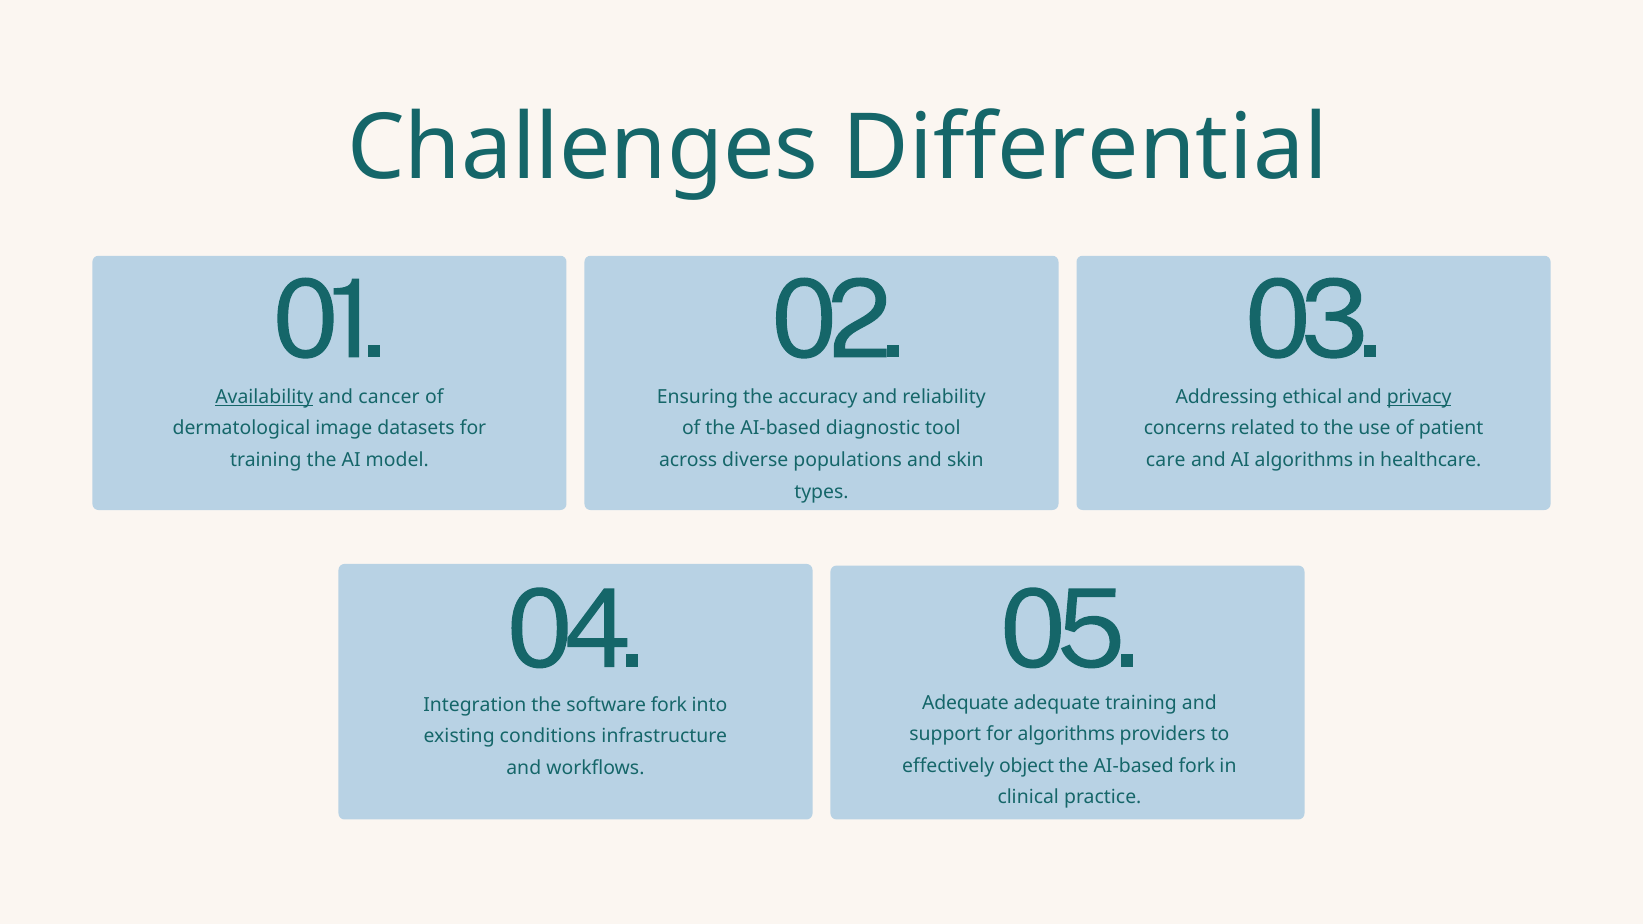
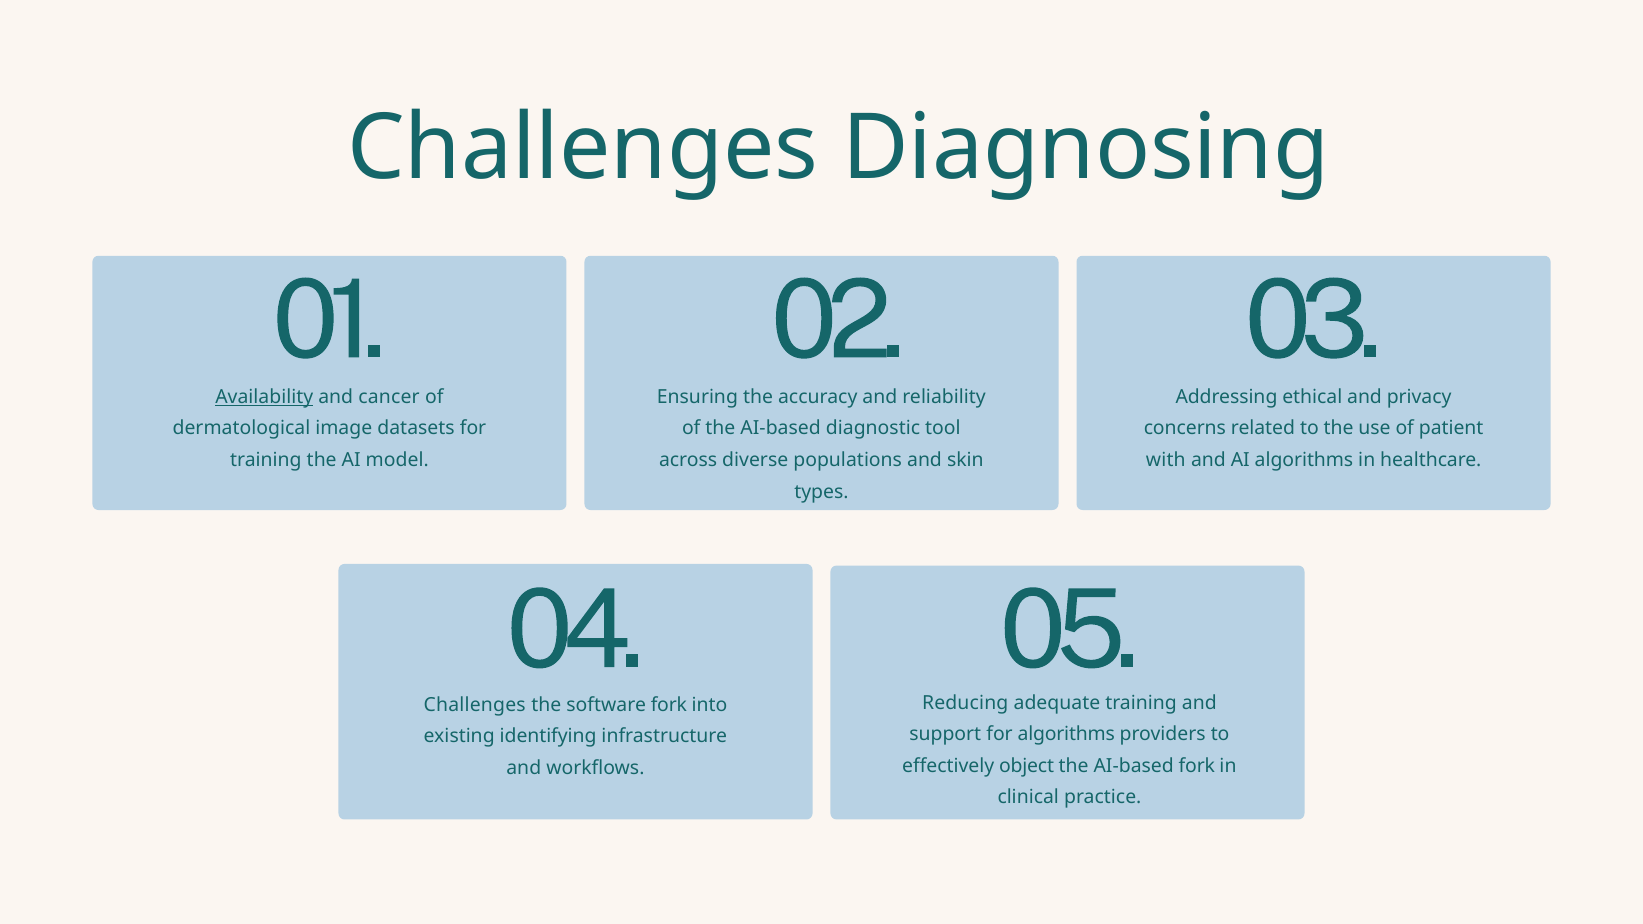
Differential: Differential -> Diagnosing (1086, 148)
privacy underline: present -> none (1419, 397)
care: care -> with (1166, 460)
Adequate: Adequate -> Reducing (965, 703)
Integration: Integration -> Challenges (475, 705)
conditions: conditions -> identifying (548, 737)
